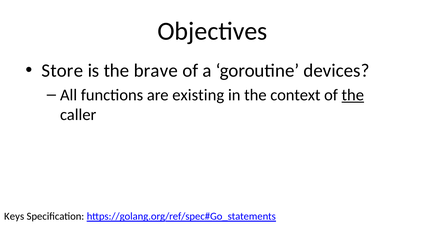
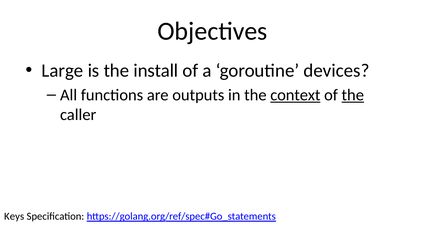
Store: Store -> Large (62, 71)
brave: brave -> install (156, 71)
existing: existing -> outputs (198, 95)
context underline: none -> present (295, 95)
